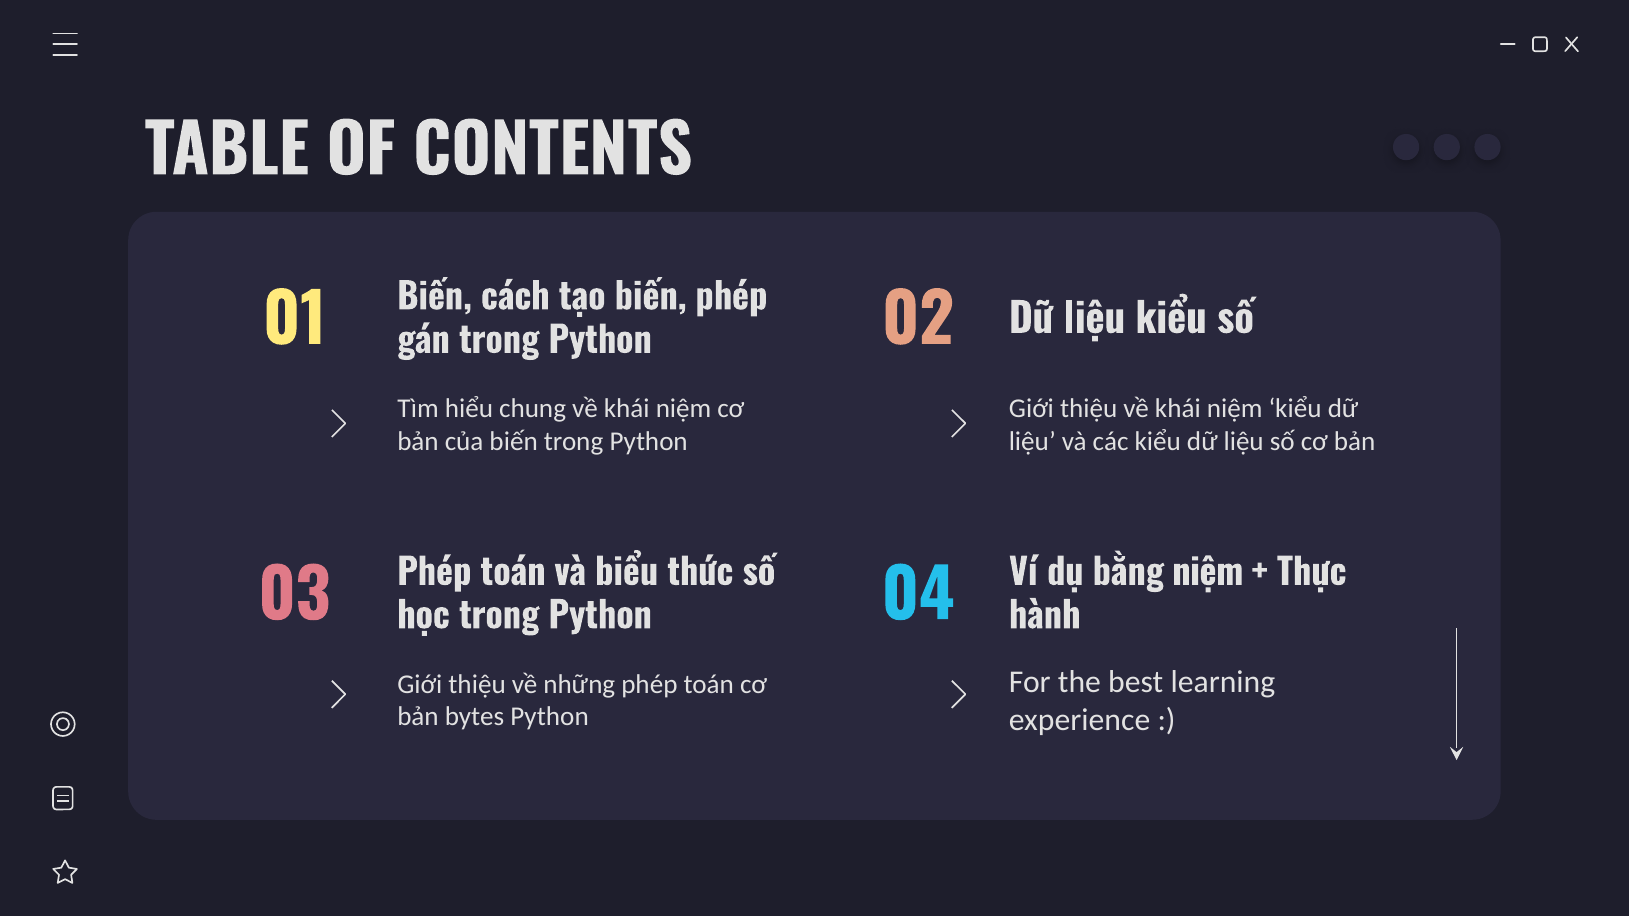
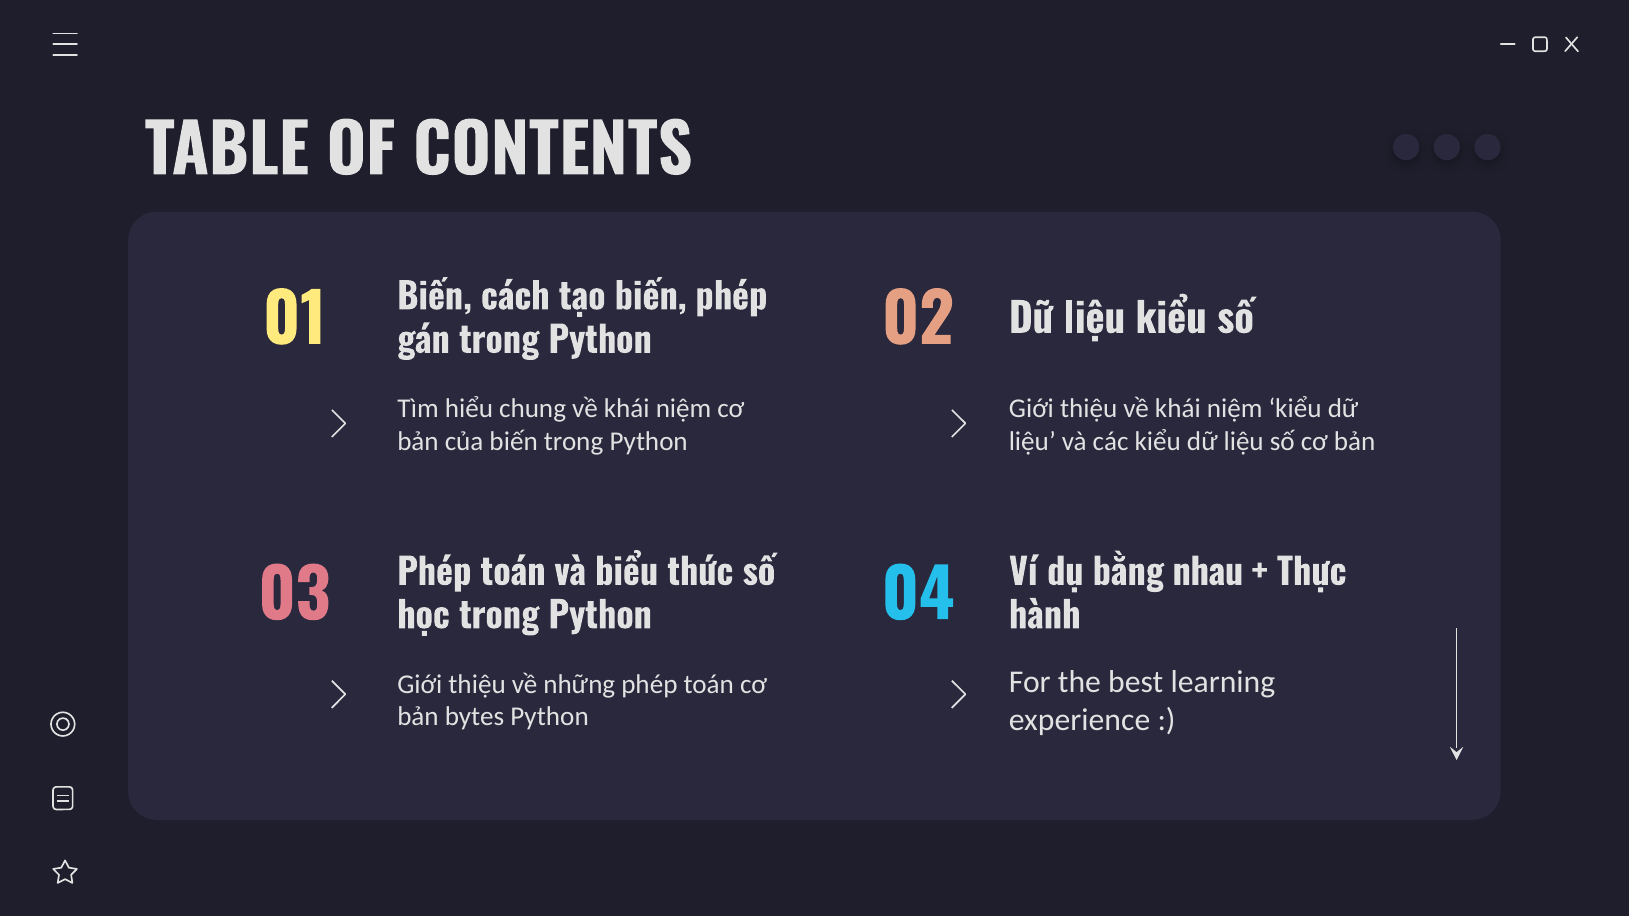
bằng niệm: niệm -> nhau (1208, 573)
